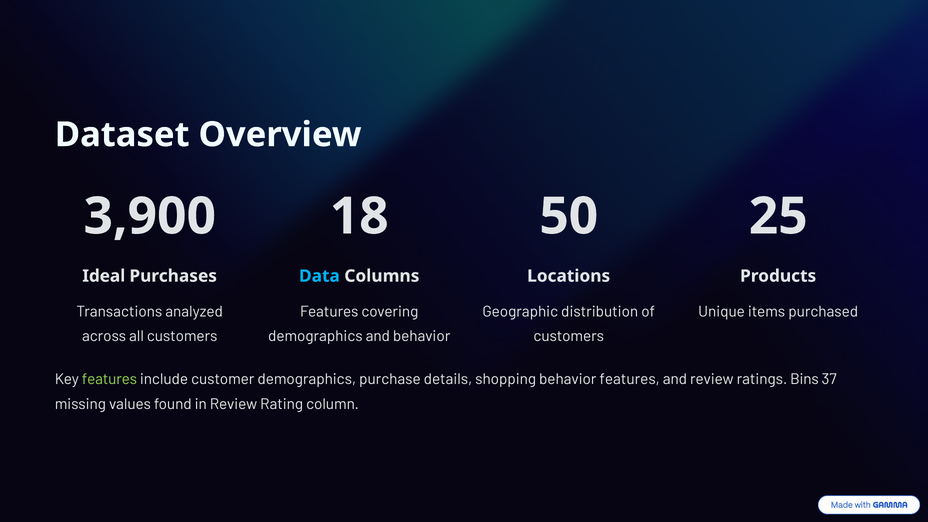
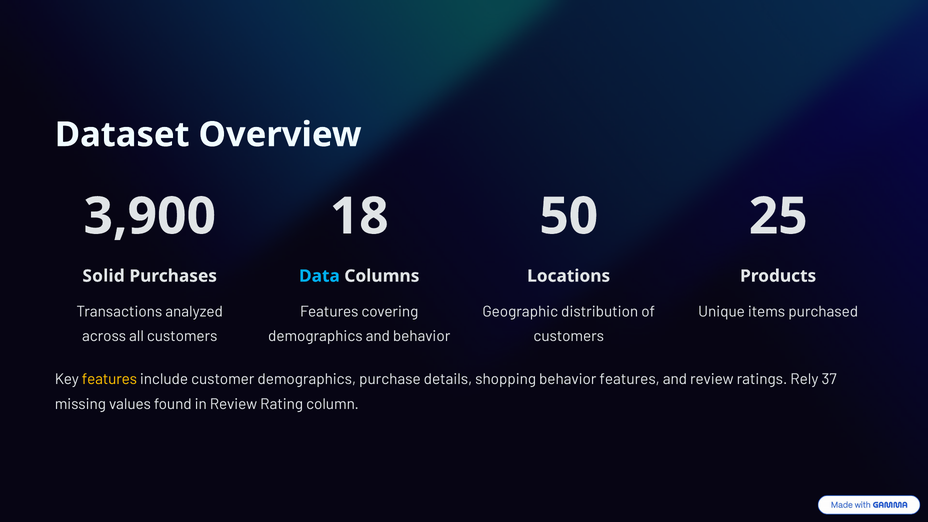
Ideal: Ideal -> Solid (104, 276)
features colour: light green -> yellow (109, 379)
Bins: Bins -> Rely (804, 379)
